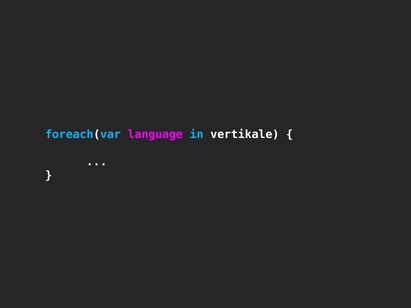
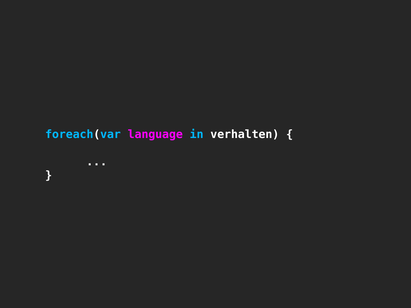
vertikale: vertikale -> verhalten (245, 134)
